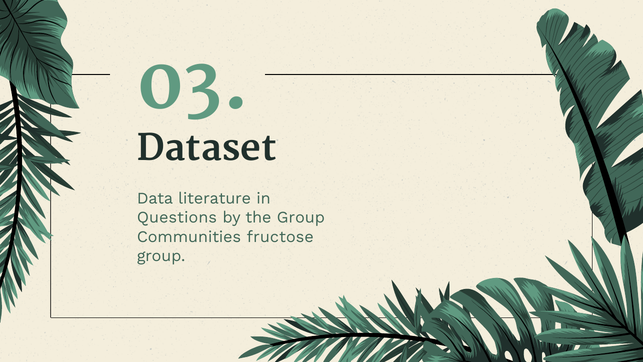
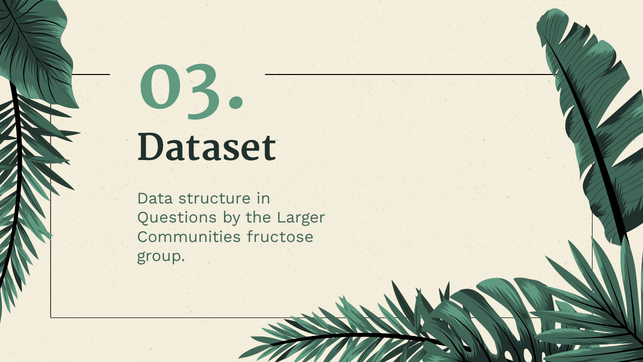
literature: literature -> structure (215, 198)
the Group: Group -> Larger (301, 217)
